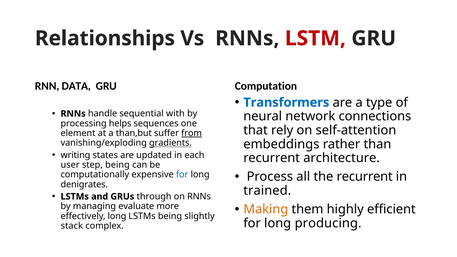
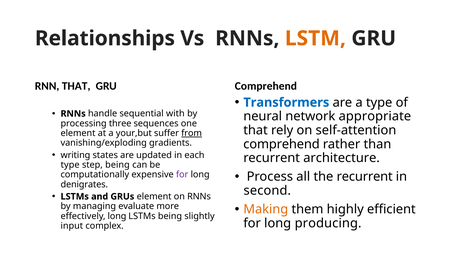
LSTM colour: red -> orange (315, 38)
RNN DATA: DATA -> THAT (76, 86)
Computation: Computation -> Comprehend (266, 86)
connections: connections -> appropriate (375, 116)
helps: helps -> three (120, 123)
than,but: than,but -> your,but (134, 133)
gradients underline: present -> none (170, 143)
embeddings: embeddings -> comprehend (281, 144)
user: user -> type (70, 165)
for colour: blue -> purple (182, 175)
trained: trained -> second (267, 191)
GRUs through: through -> element (154, 197)
stack: stack -> input (72, 226)
